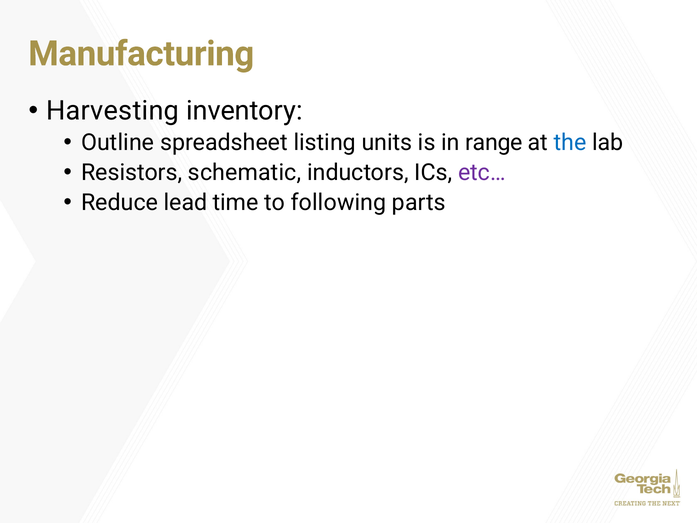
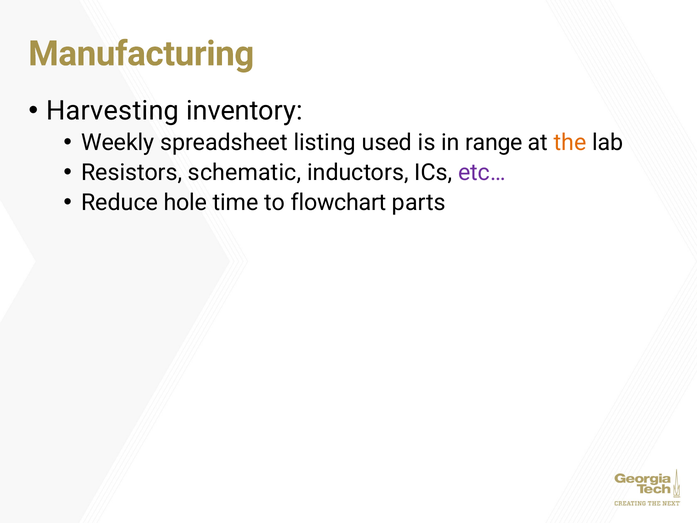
Outline: Outline -> Weekly (118, 143)
units: units -> used (387, 143)
the colour: blue -> orange (570, 143)
lead: lead -> hole (185, 202)
following: following -> flowchart (339, 202)
